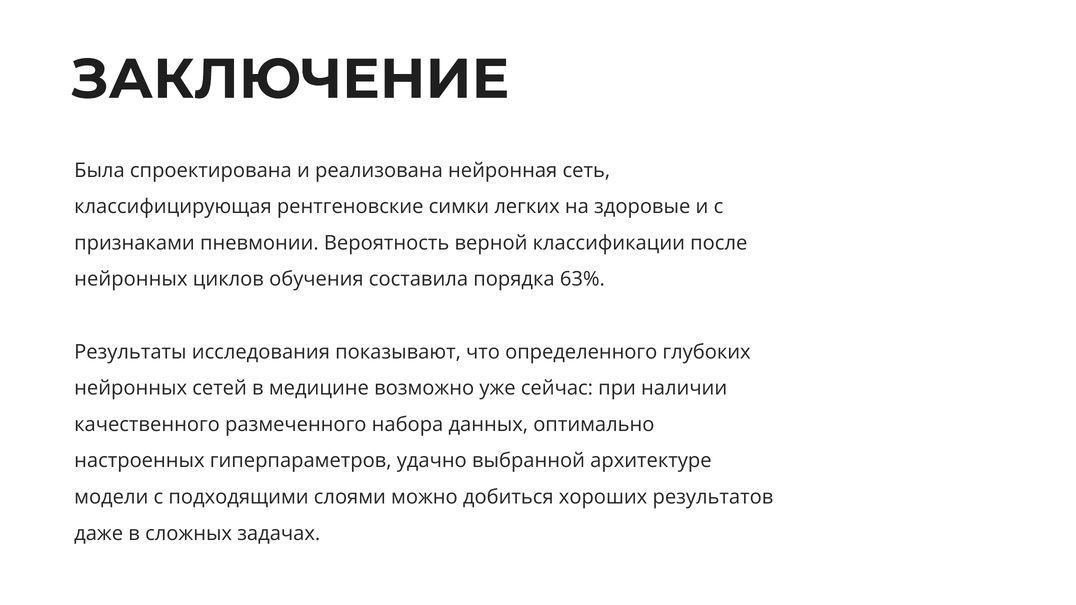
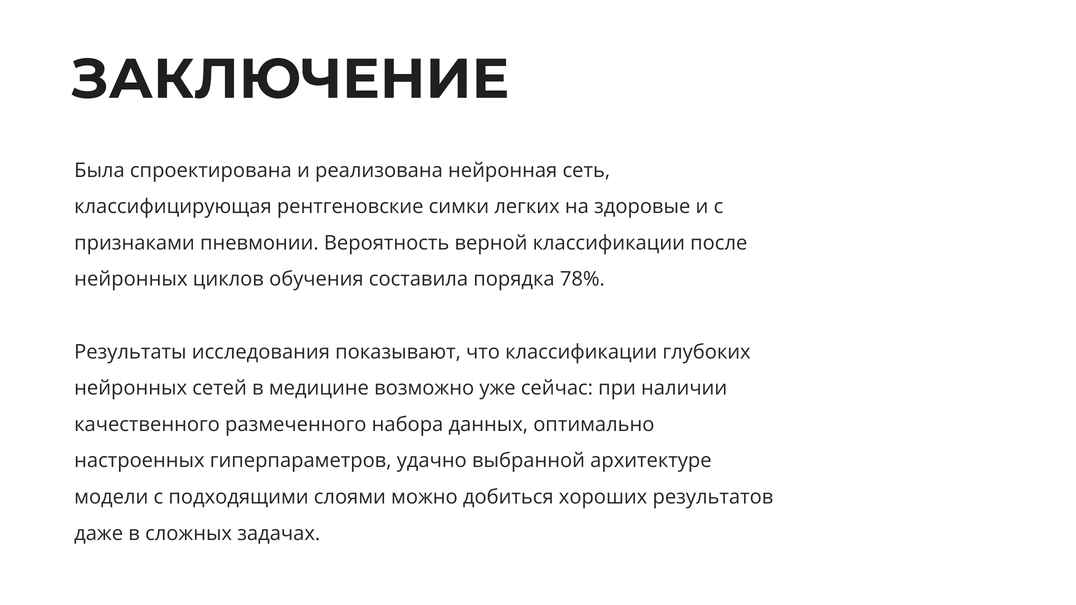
63%: 63% -> 78% (582, 279)
что определенного: определенного -> классификации (581, 352)
